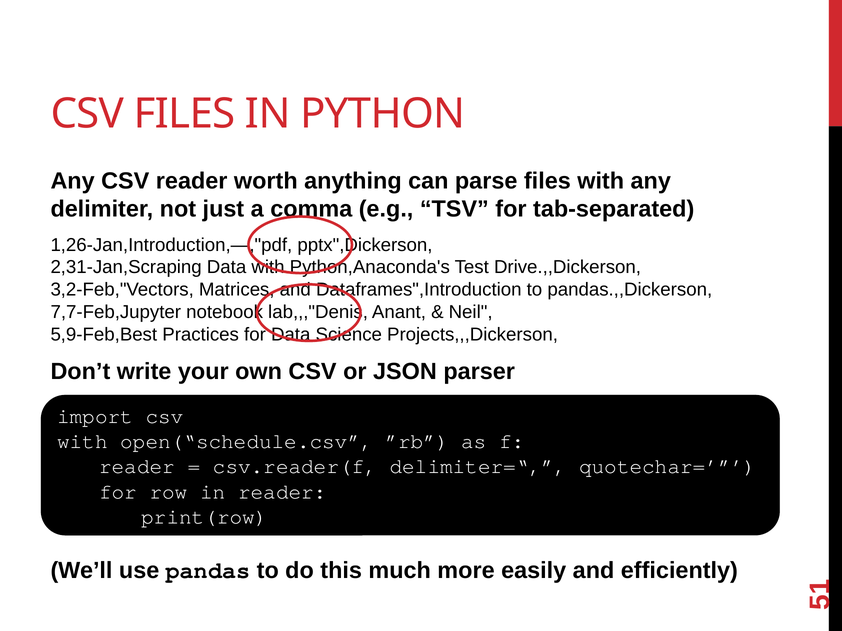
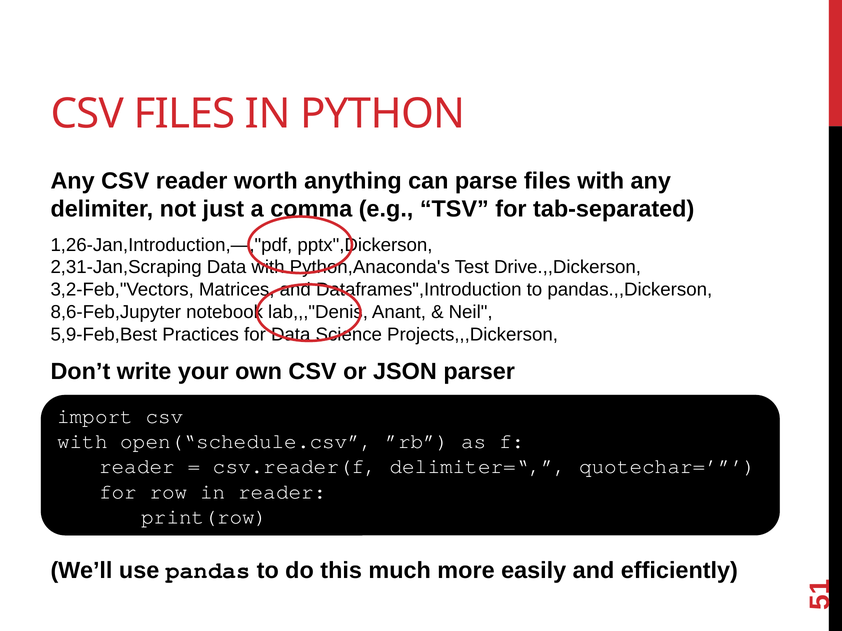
7,7-Feb,Jupyter: 7,7-Feb,Jupyter -> 8,6-Feb,Jupyter (116, 312)
